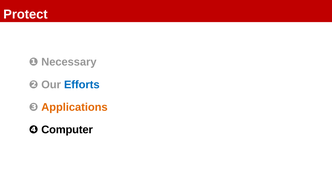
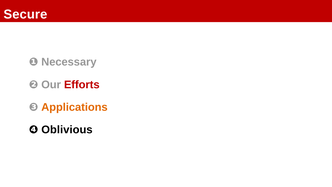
Protect: Protect -> Secure (25, 14)
Efforts colour: blue -> red (82, 84)
Computer: Computer -> Oblivious (67, 130)
